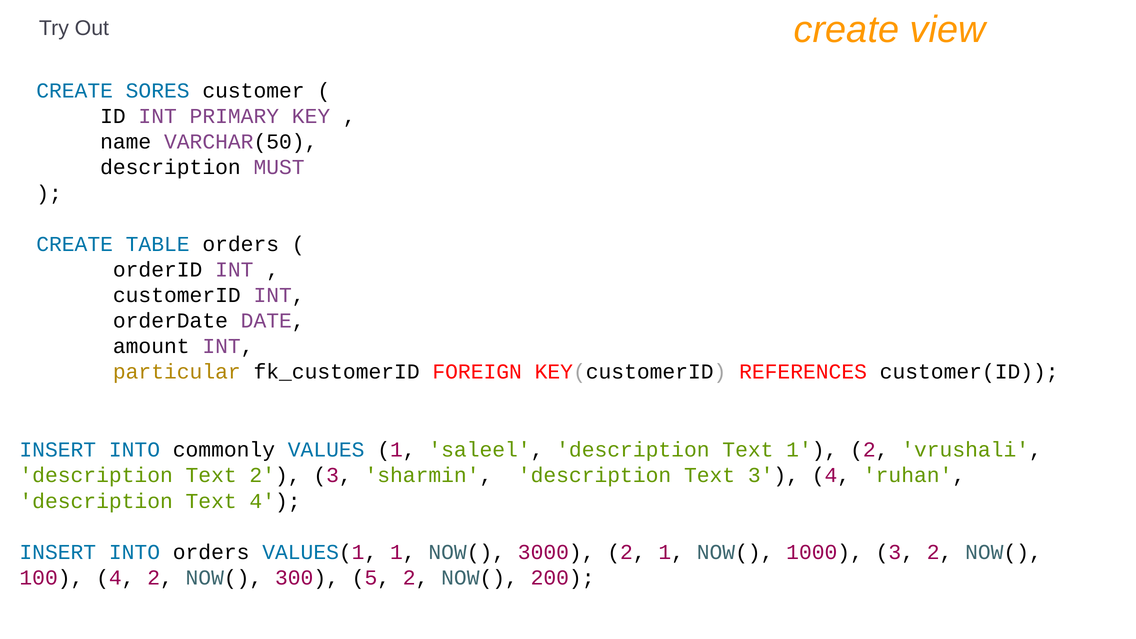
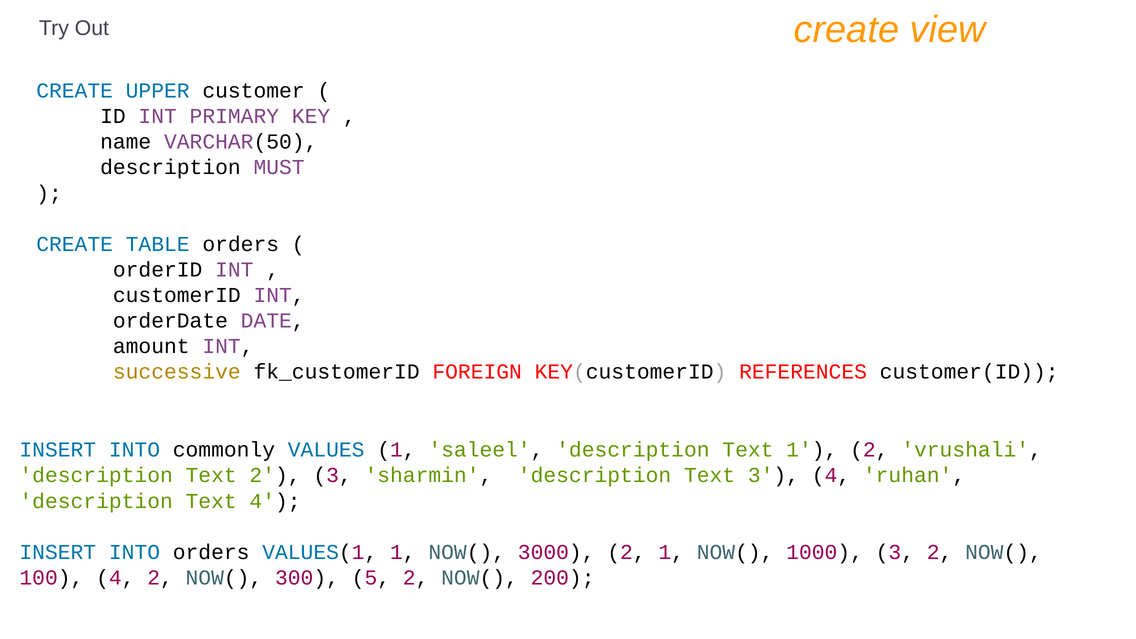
SORES: SORES -> UPPER (158, 91)
particular: particular -> successive (177, 372)
